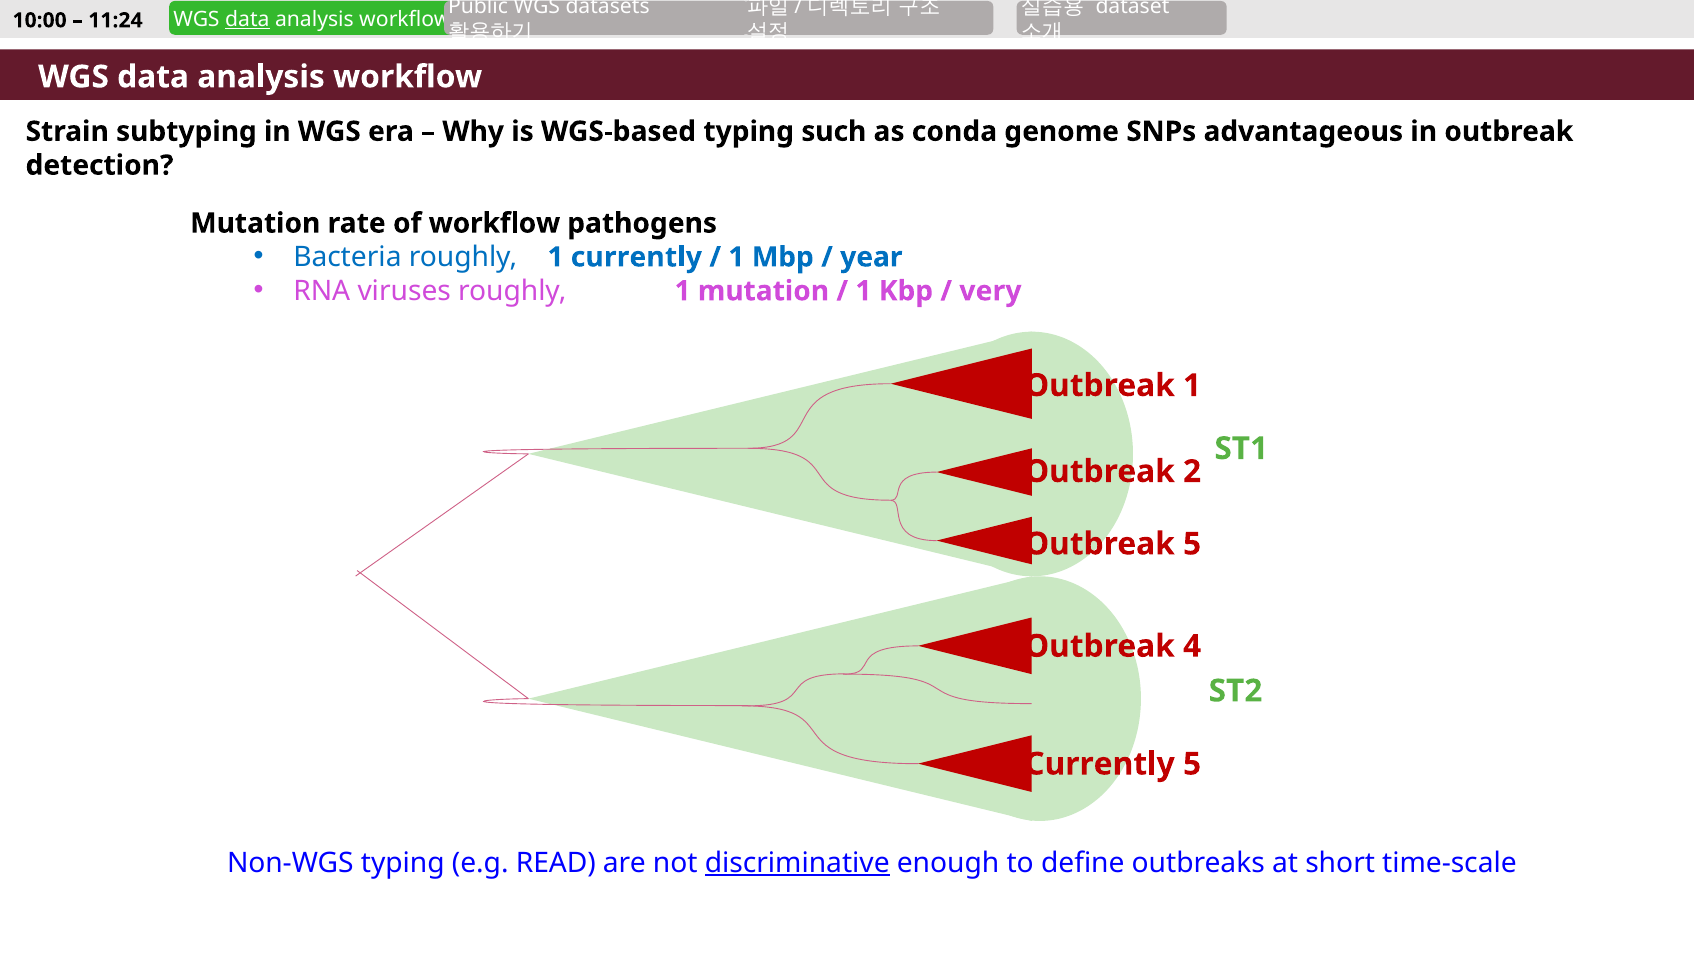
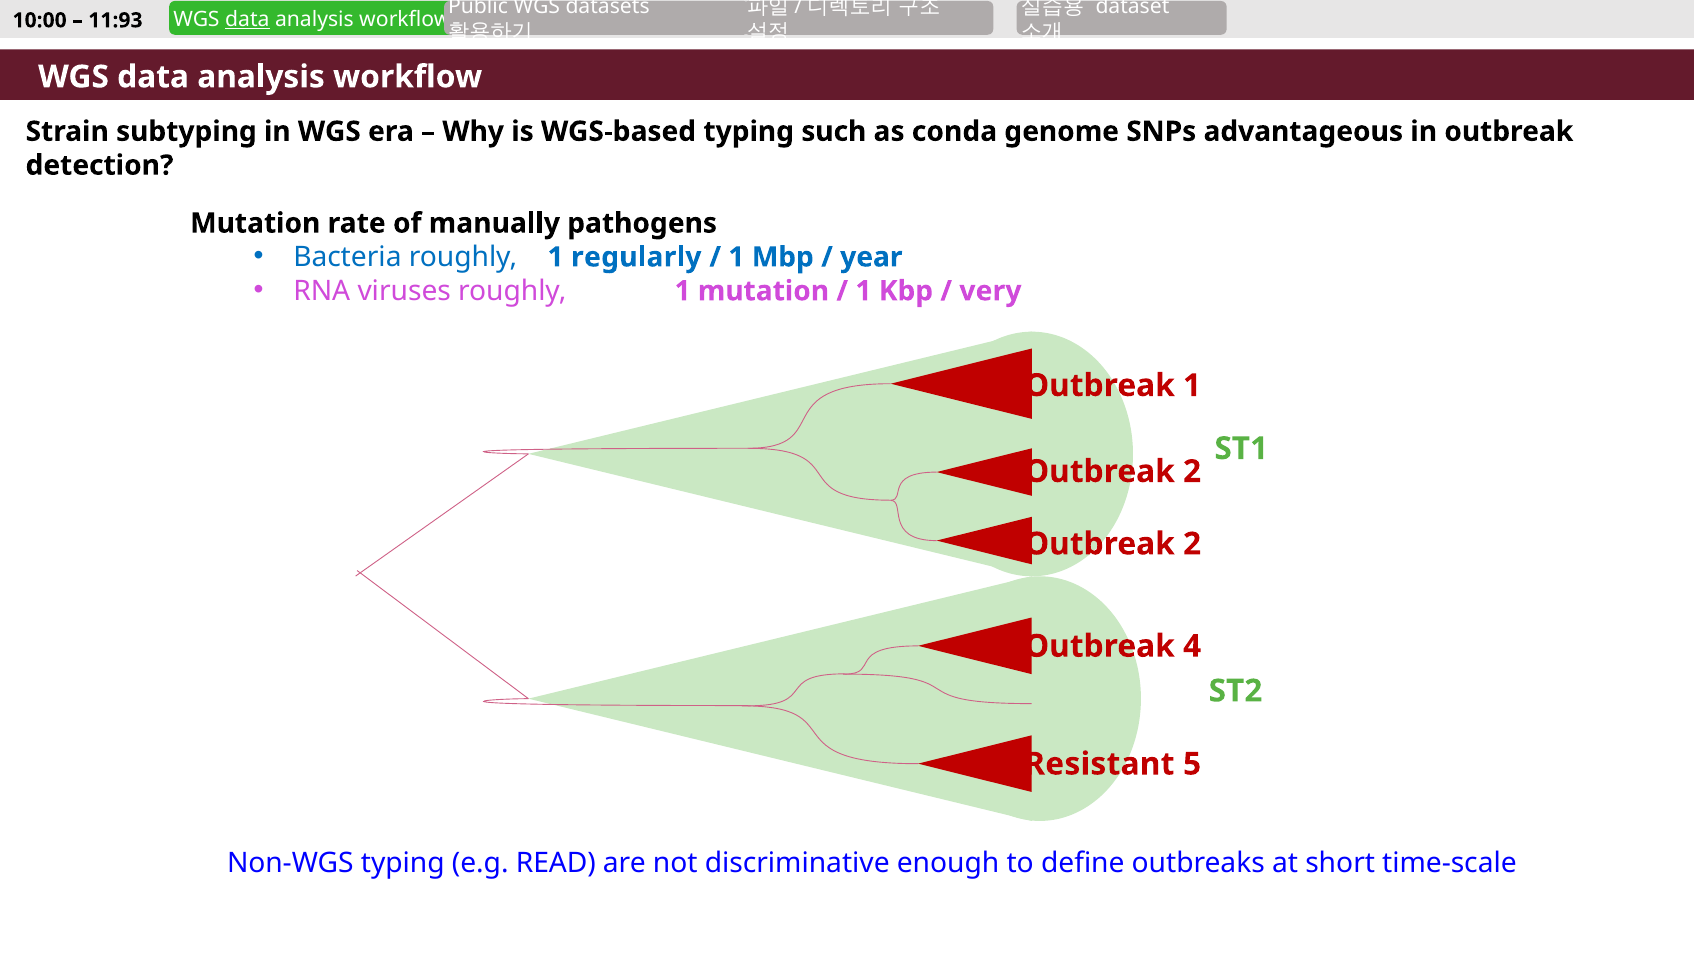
11:24: 11:24 -> 11:93 (115, 20)
of workflow: workflow -> manually (494, 223)
1 currently: currently -> regularly (636, 257)
5: 5 -> 2 (1192, 544)
Currently: Currently -> Resistant (1099, 764)
discriminative underline: present -> none (797, 863)
